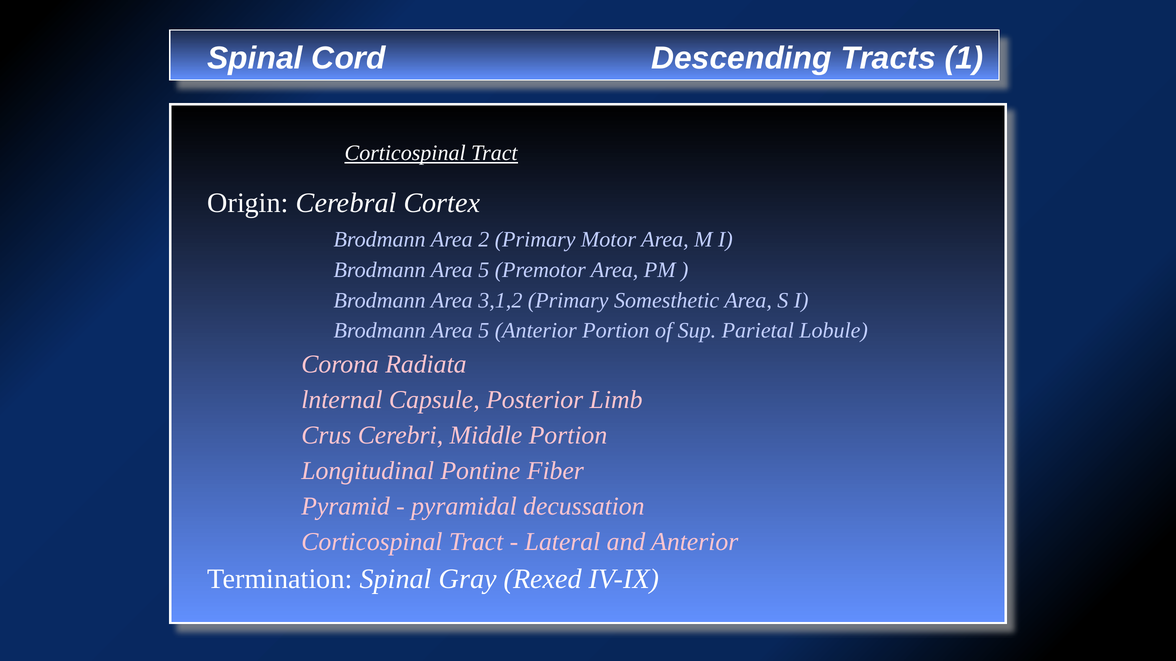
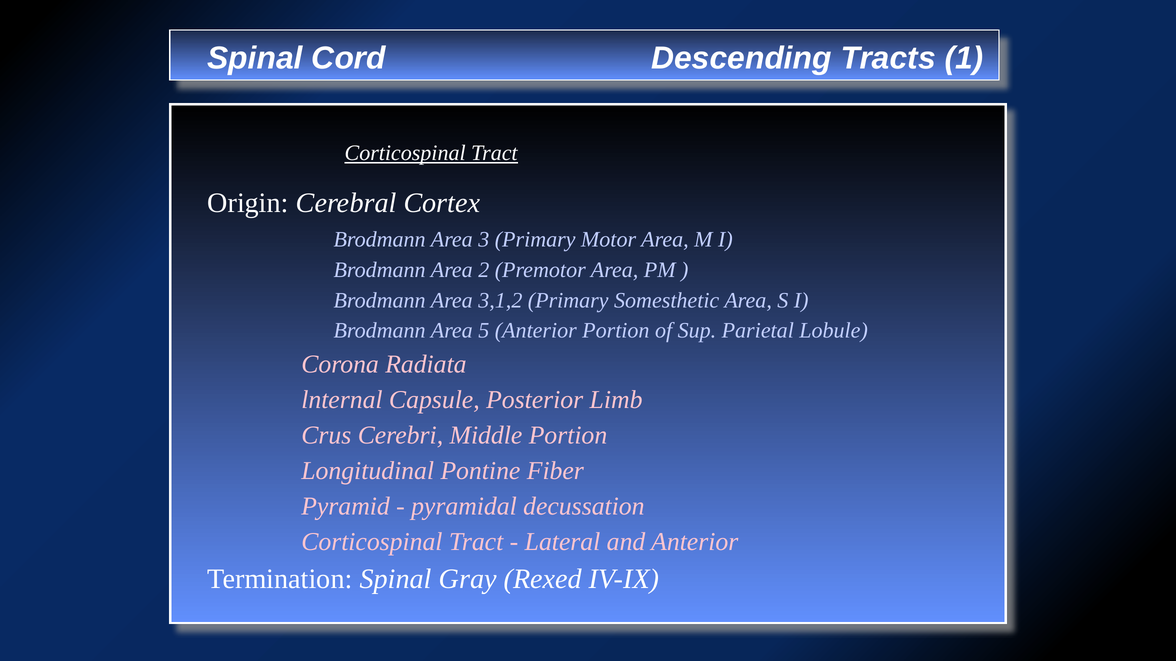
2: 2 -> 3 (484, 240)
5: 5 -> 2 (484, 270)
